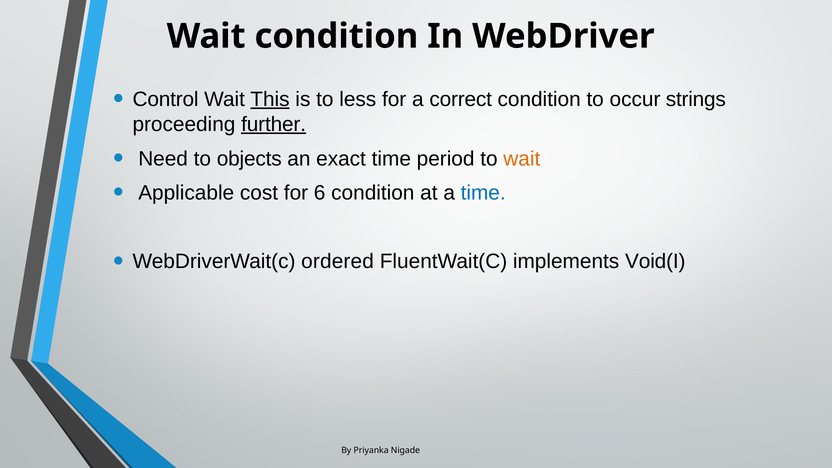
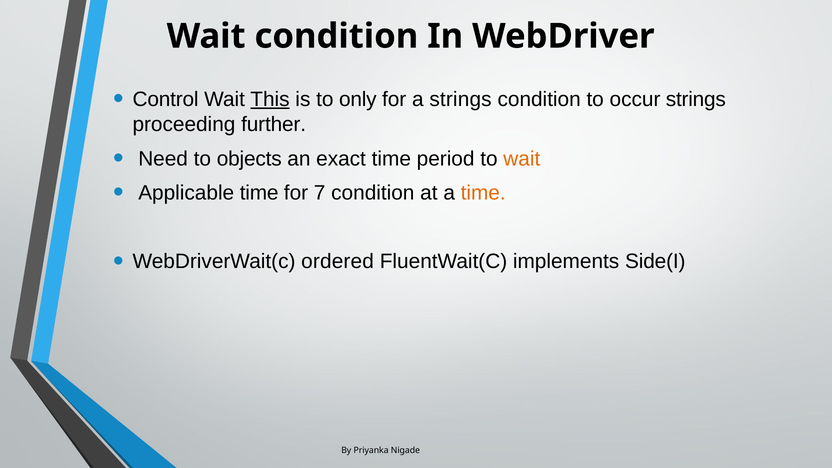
less: less -> only (358, 99)
a correct: correct -> strings (461, 99)
further underline: present -> none (274, 124)
Applicable cost: cost -> time (259, 193)
6: 6 -> 7 (320, 193)
time colour: blue -> orange (483, 193)
Void(I: Void(I -> Side(I (655, 262)
